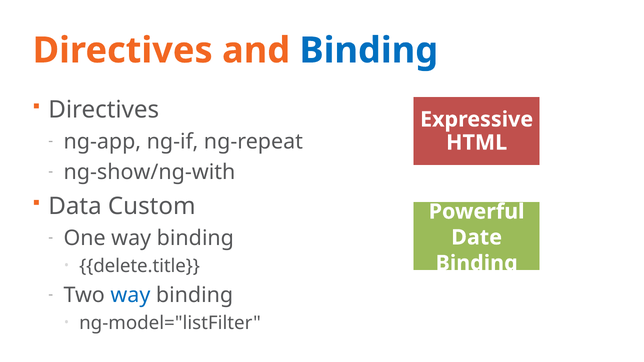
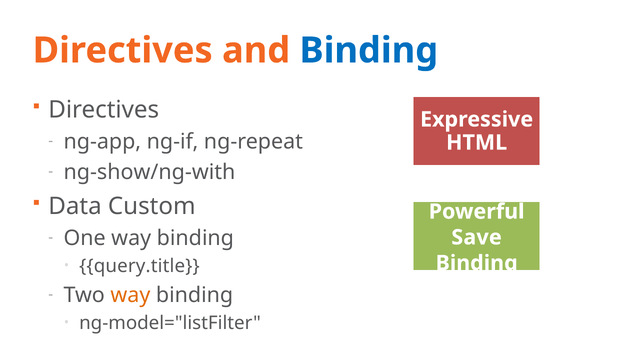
Date: Date -> Save (477, 238)
delete.title: delete.title -> query.title (139, 266)
way colour: blue -> orange (130, 295)
